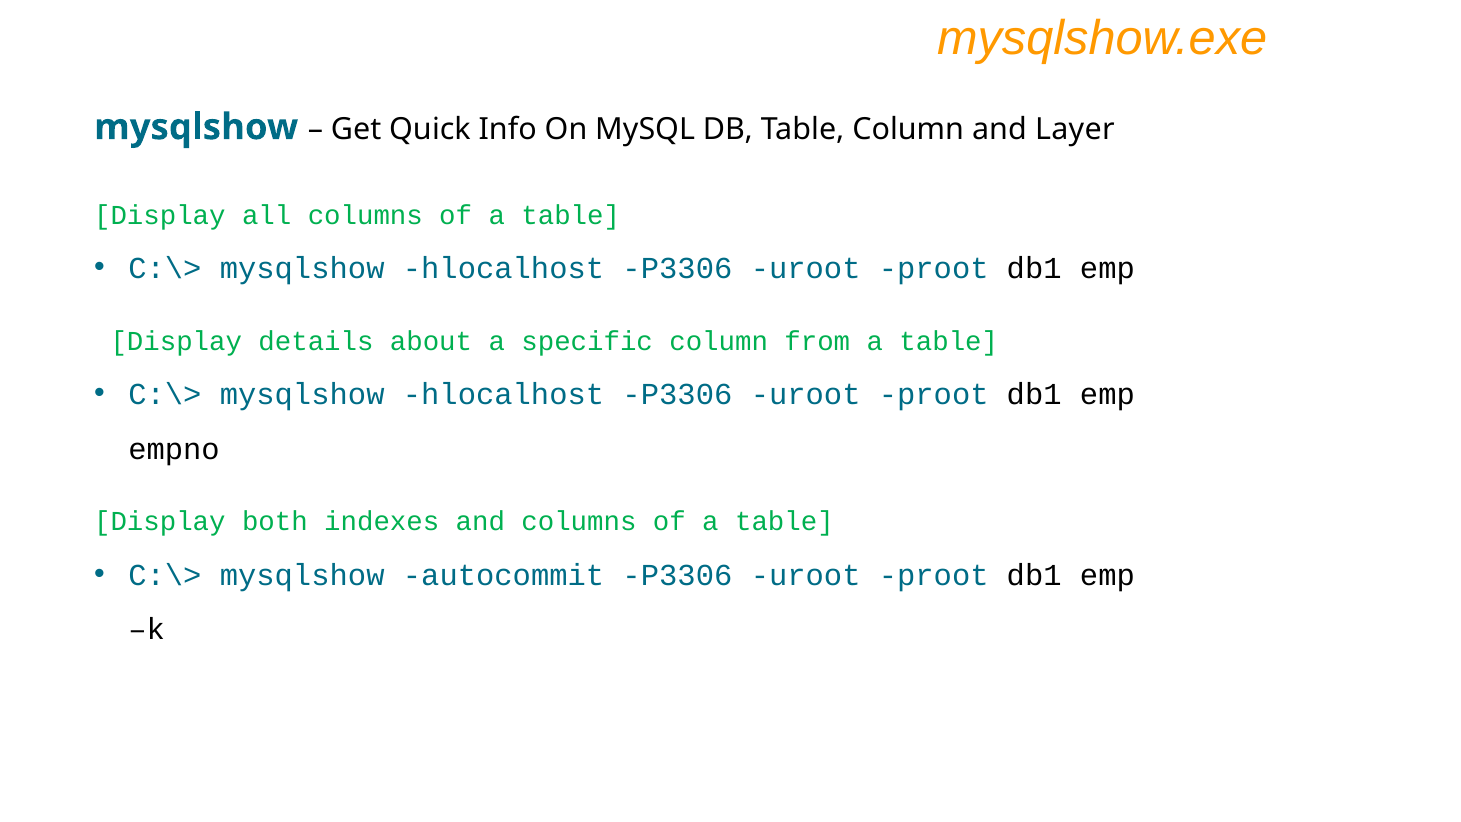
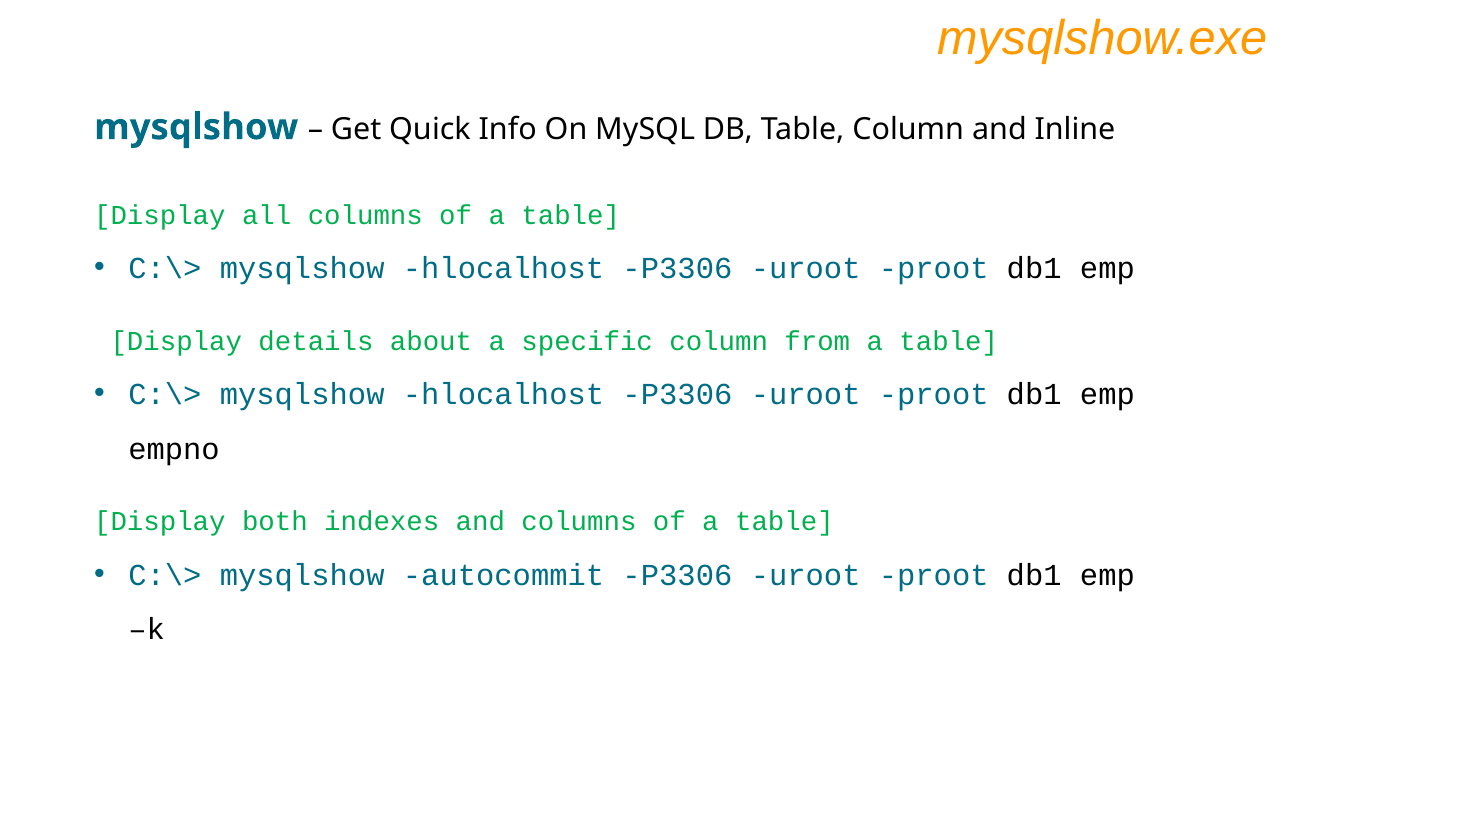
Layer: Layer -> Inline (1075, 129)
